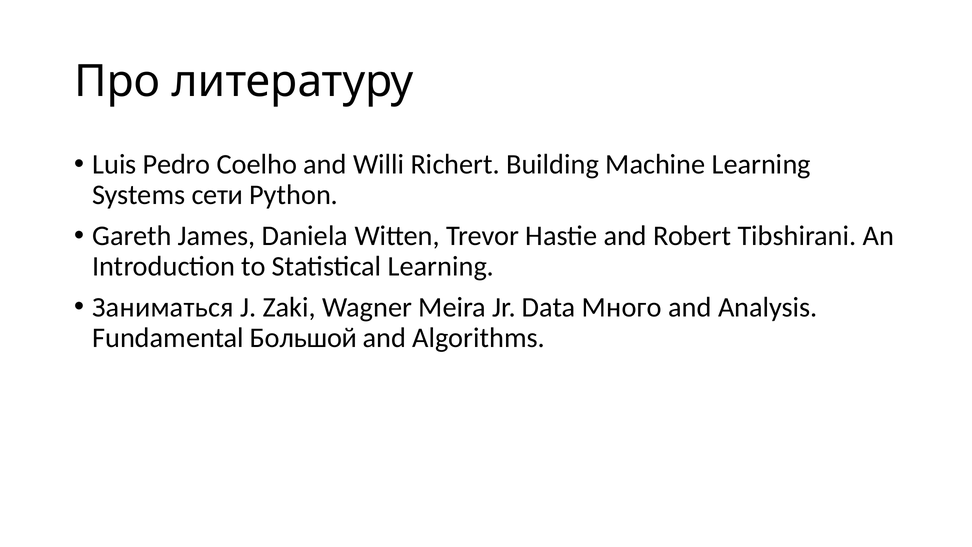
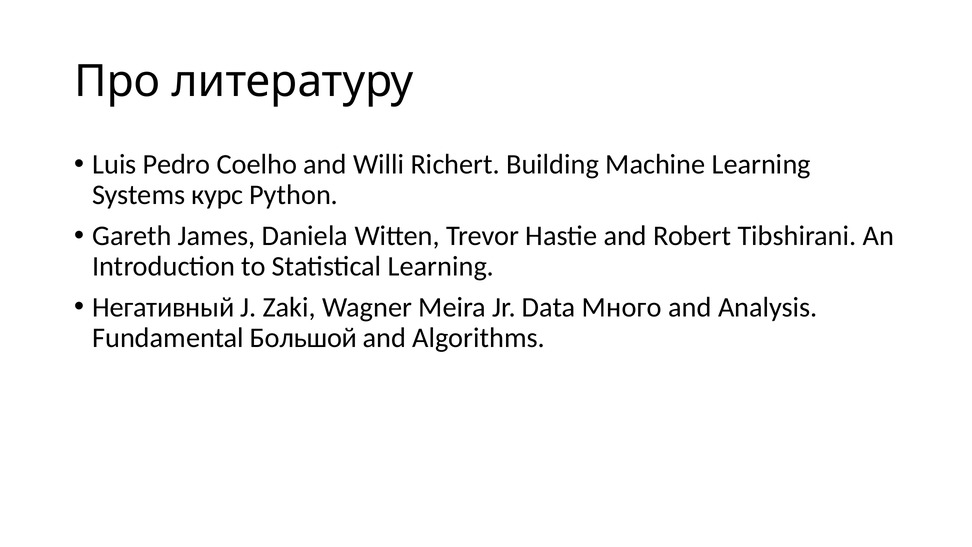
сети: сети -> курс (217, 195)
Заниматься: Заниматься -> Негативный (163, 307)
